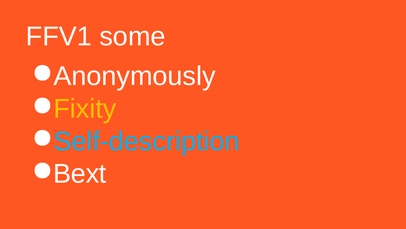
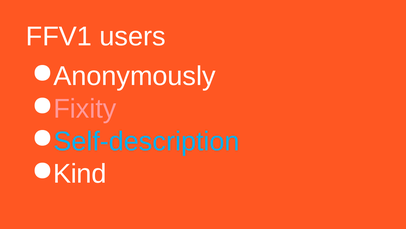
some: some -> users (133, 36)
Fixity colour: yellow -> pink (85, 109)
Bext: Bext -> Kind (80, 174)
